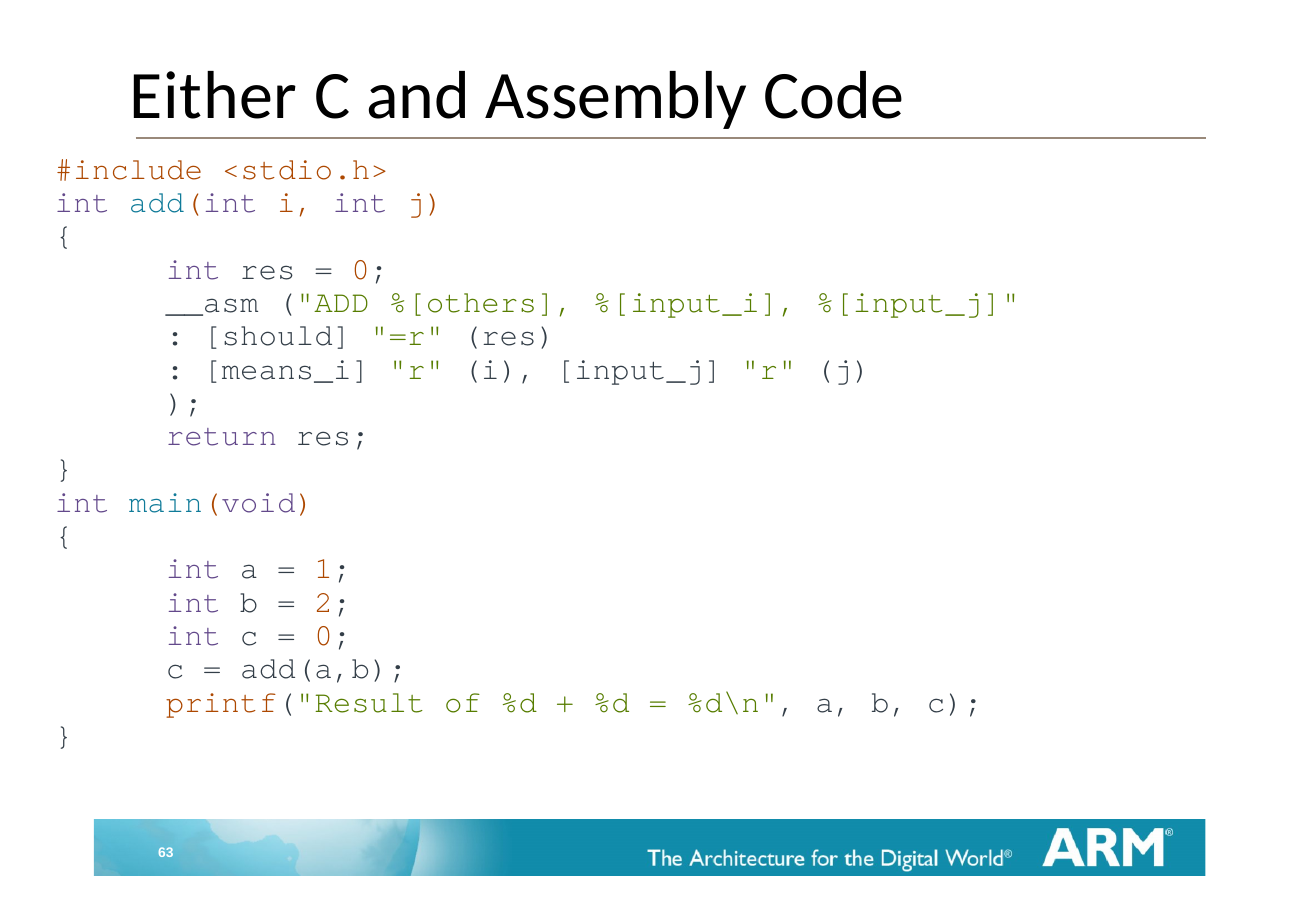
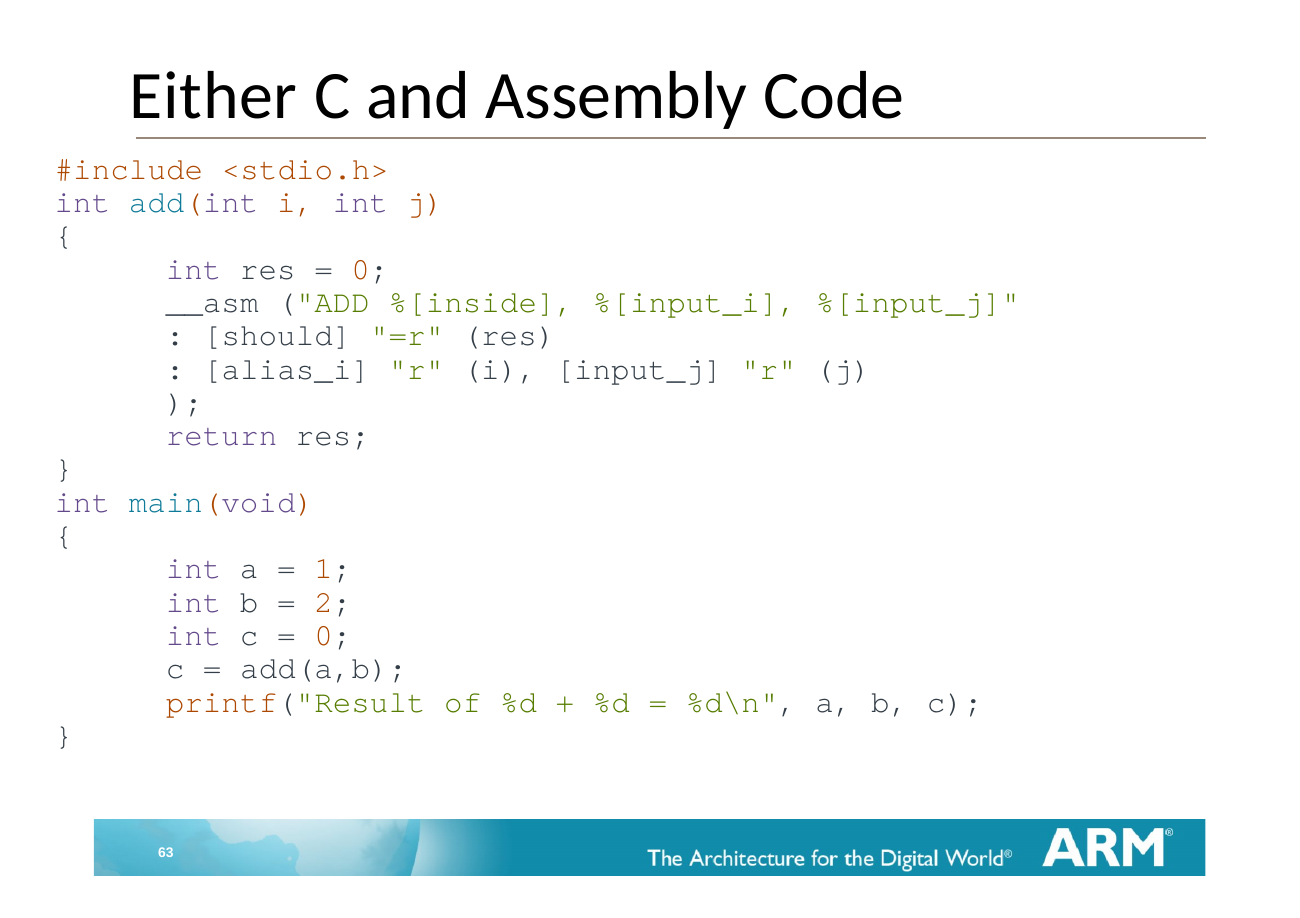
%[others: %[others -> %[inside (481, 302)
means_i: means_i -> alias_i (287, 369)
